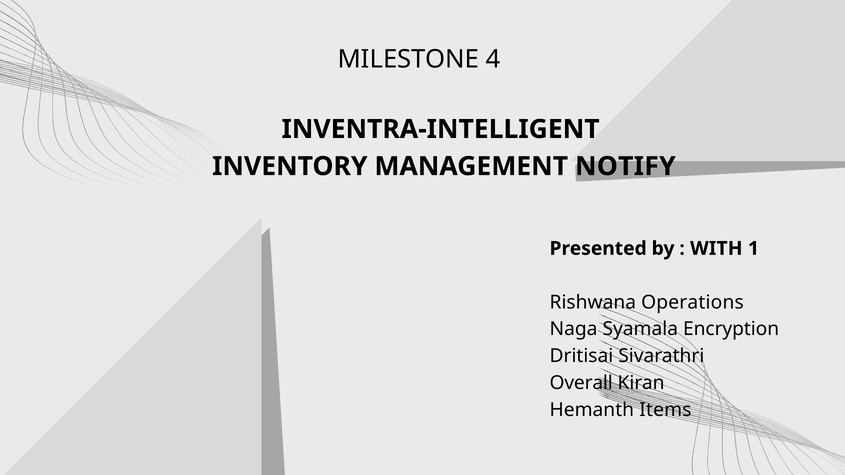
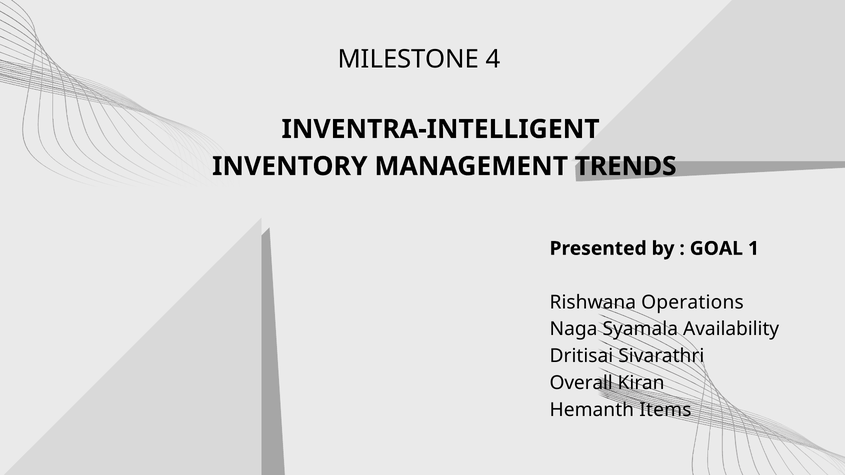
NOTIFY: NOTIFY -> TRENDS (626, 166)
WITH: WITH -> GOAL (716, 249)
Encryption: Encryption -> Availability (731, 329)
